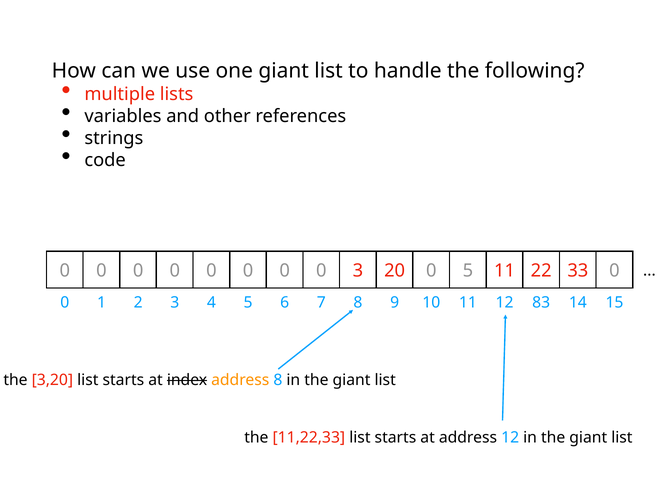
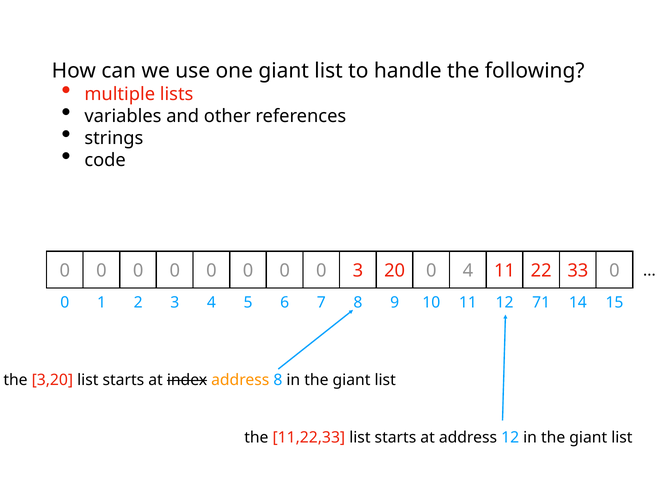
0 5: 5 -> 4 (468, 271)
83: 83 -> 71 (541, 302)
